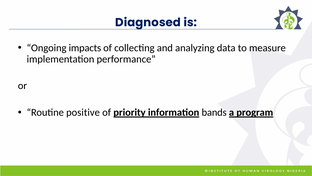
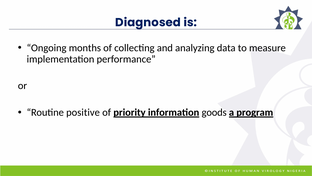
impacts: impacts -> months (85, 48)
bands: bands -> goods (214, 112)
